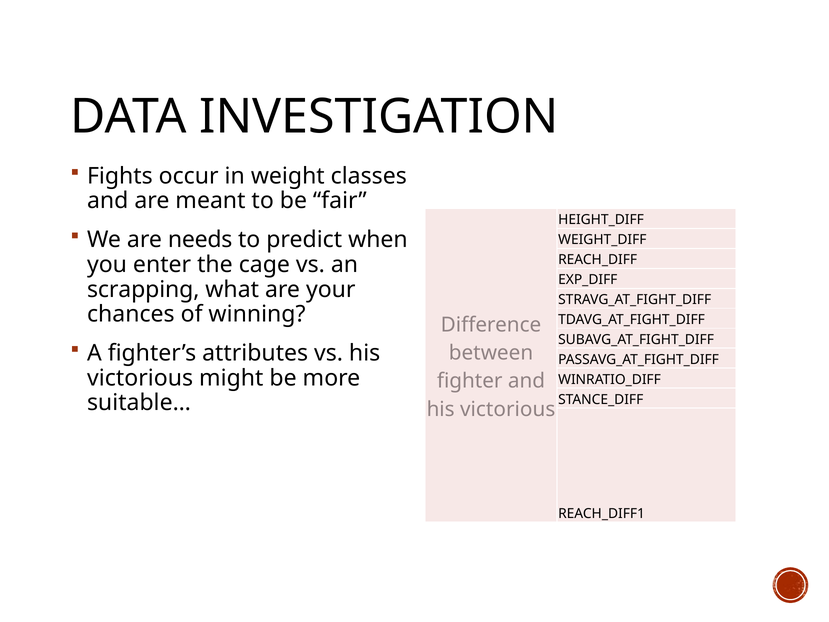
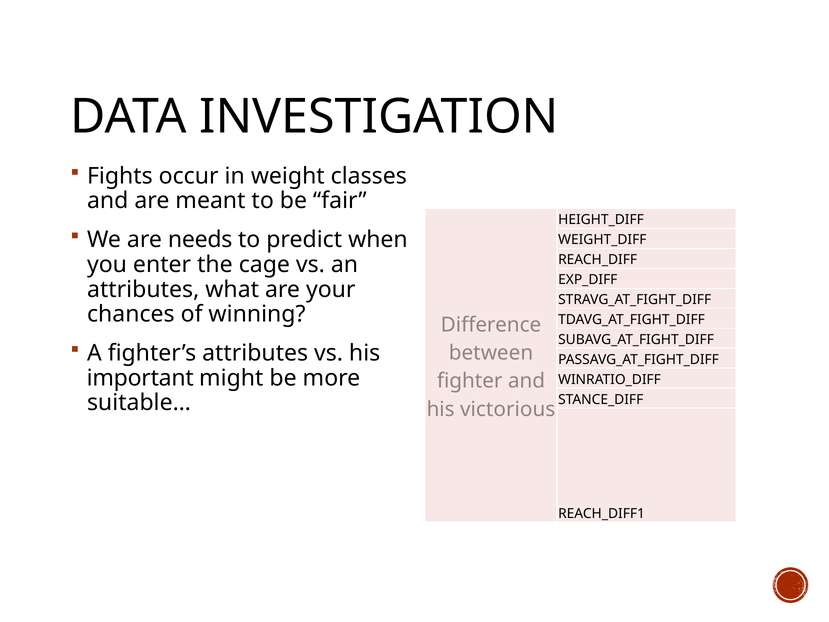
scrapping: scrapping -> attributes (143, 289)
victorious: victorious -> important (140, 378)
